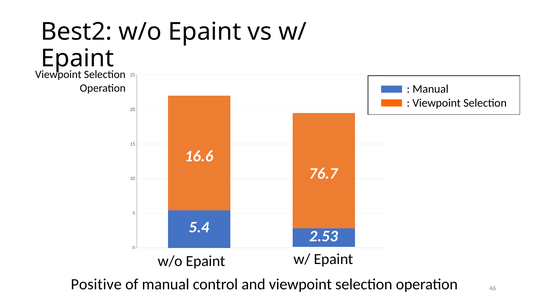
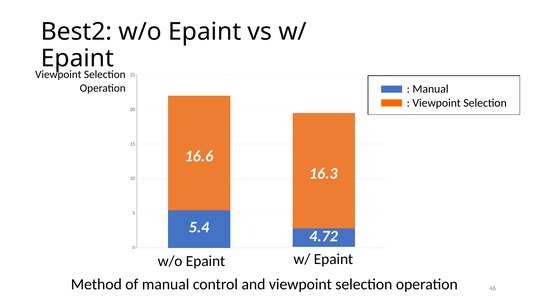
76.7: 76.7 -> 16.3 (323, 174)
2.53: 2.53 -> 4.72 (324, 236)
Positive: Positive -> Method (96, 284)
